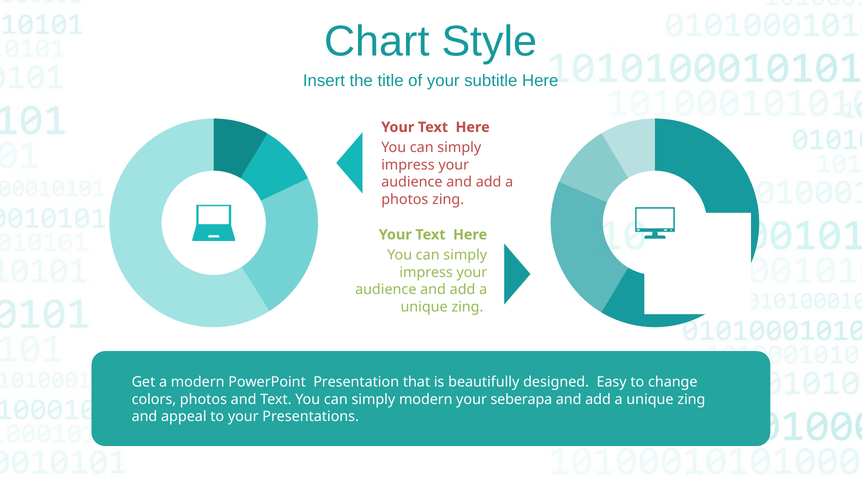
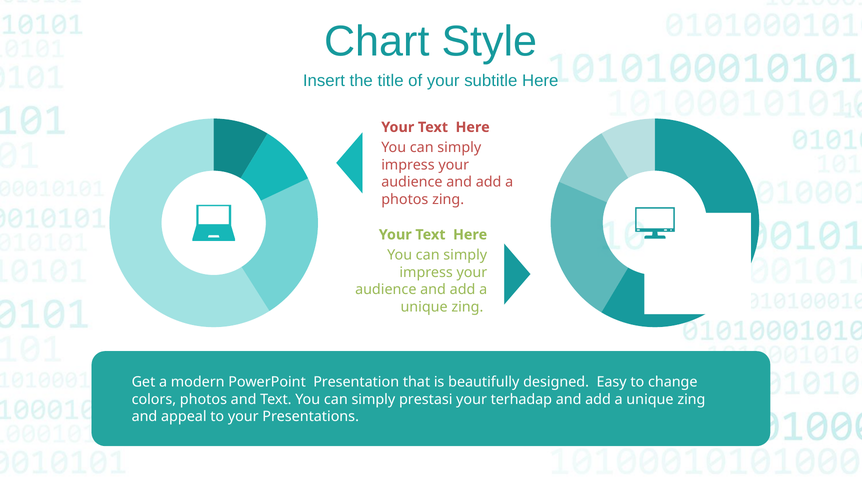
simply modern: modern -> prestasi (426, 399)
seberapa: seberapa -> terhadap (521, 399)
